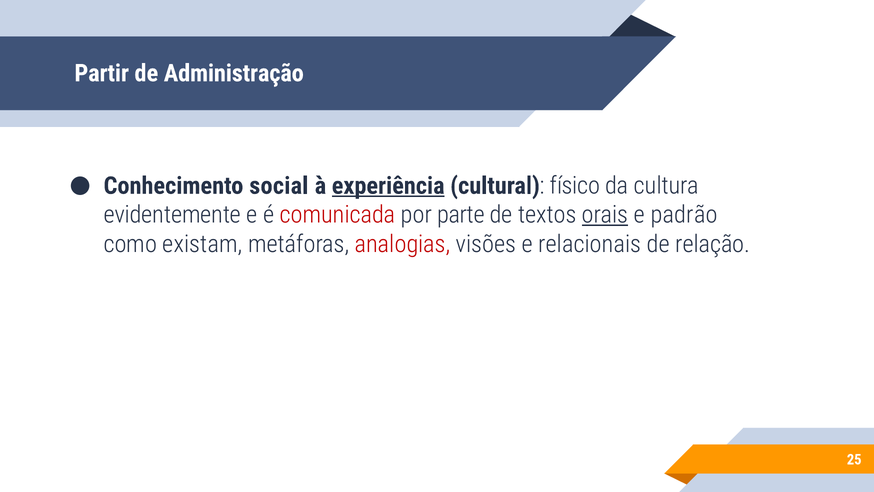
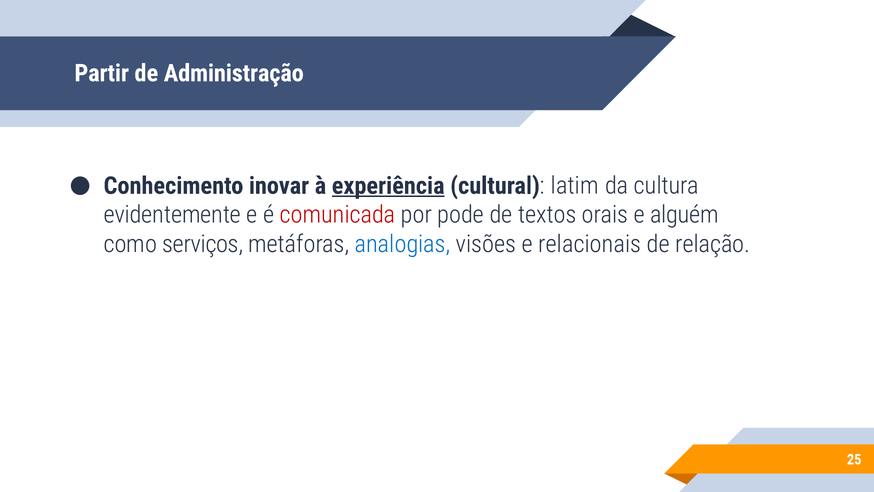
social: social -> inovar (279, 186)
físico: físico -> latim (575, 186)
parte: parte -> pode (461, 215)
orais underline: present -> none (605, 215)
padrão: padrão -> alguém (684, 215)
existam: existam -> serviços (203, 244)
analogias colour: red -> blue (403, 244)
